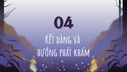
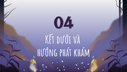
dàng: dàng -> dưới (64, 40)
